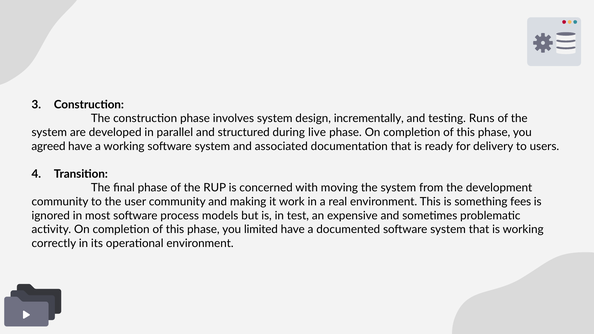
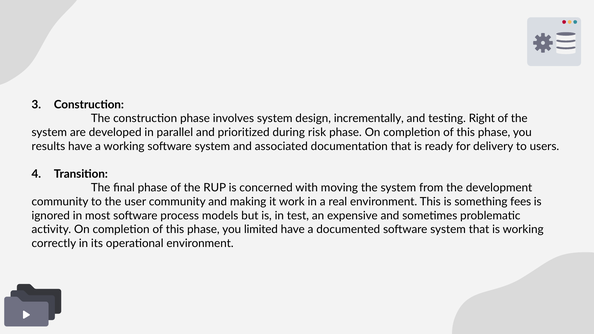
Runs: Runs -> Right (482, 119)
structured: structured -> prioritized (244, 132)
live: live -> risk (317, 132)
agreed: agreed -> results (48, 146)
